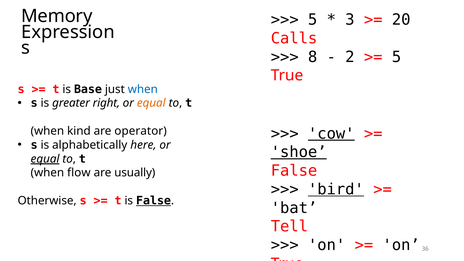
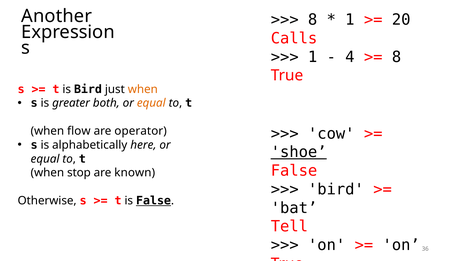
Memory: Memory -> Another (57, 16)
5: 5 -> 8 (313, 20)
3: 3 -> 1 (350, 20)
8: 8 -> 1 (313, 57)
2: 2 -> 4 (350, 57)
5: 5 -> 8 (397, 57)
is Base: Base -> Bird (88, 89)
when colour: blue -> orange (143, 89)
right: right -> both (106, 103)
cow underline: present -> none (331, 134)
kind: kind -> flow (79, 131)
equal underline: present -> none (45, 159)
flow: flow -> stop (79, 173)
usually: usually -> known (135, 173)
bird underline: present -> none (336, 189)
